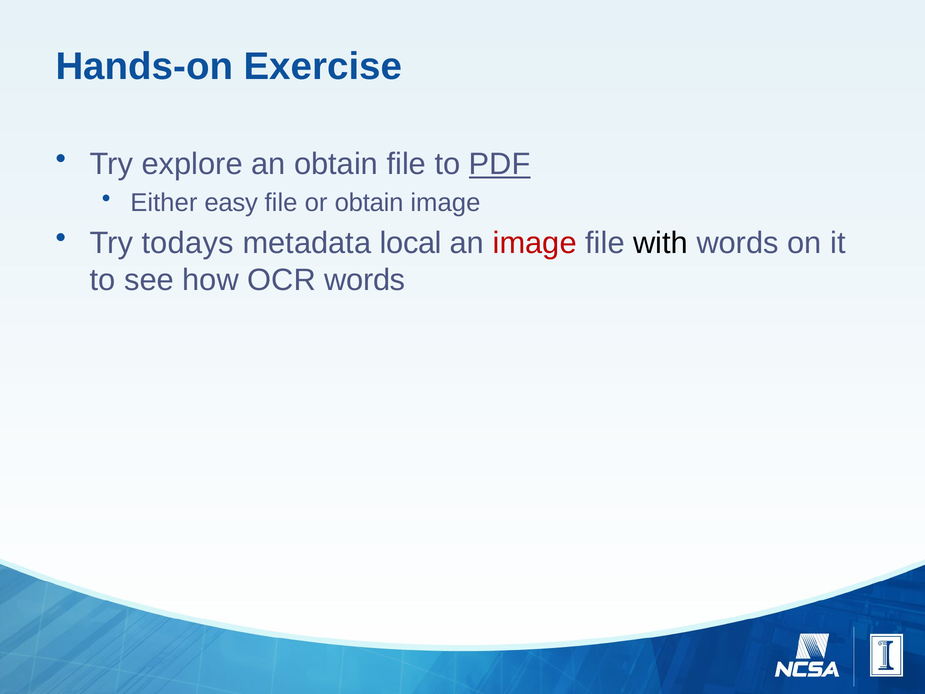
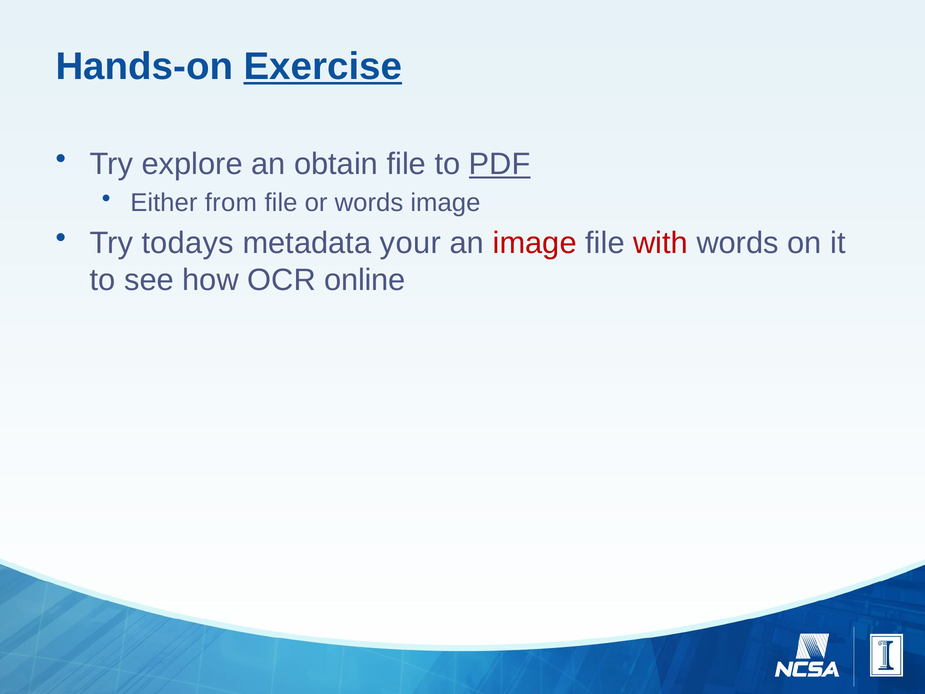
Exercise underline: none -> present (323, 67)
easy: easy -> from (231, 203)
or obtain: obtain -> words (369, 203)
local: local -> your (410, 243)
with colour: black -> red (661, 243)
OCR words: words -> online (365, 280)
